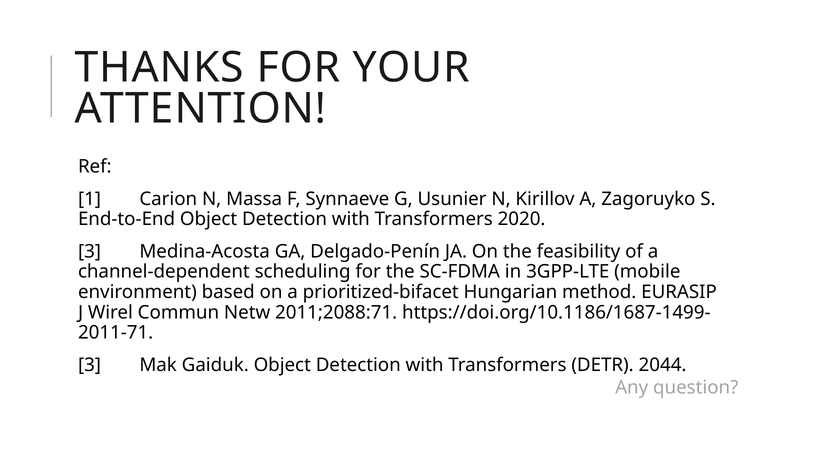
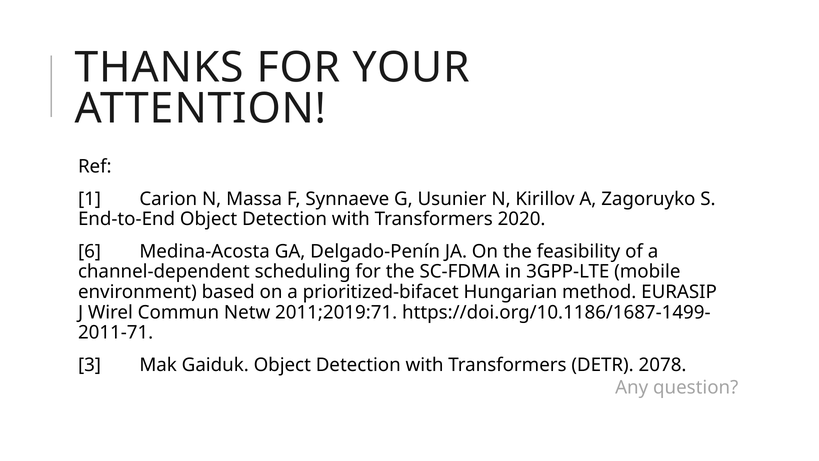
3: 3 -> 6 (90, 251)
2011;2088:71: 2011;2088:71 -> 2011;2019:71 (336, 312)
2044: 2044 -> 2078 (663, 365)
